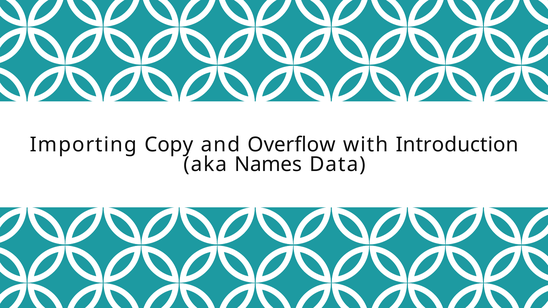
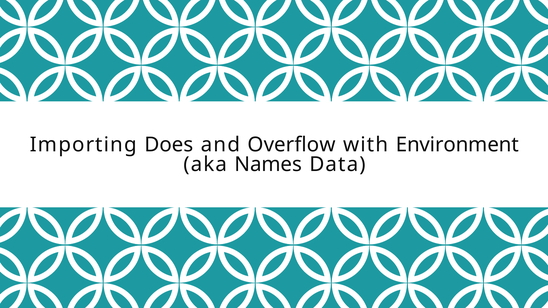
Copy: Copy -> Does (169, 145)
Introduction: Introduction -> Environment (457, 145)
